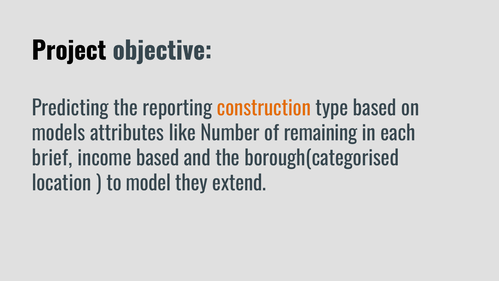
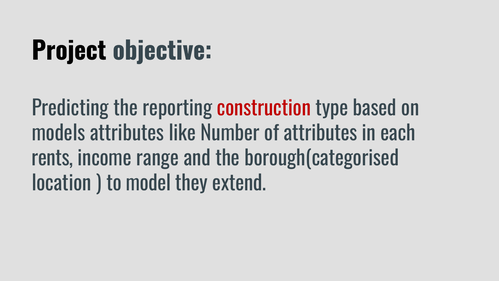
construction colour: orange -> red (264, 108)
of remaining: remaining -> attributes (321, 133)
brief: brief -> rents (52, 158)
income based: based -> range (158, 158)
